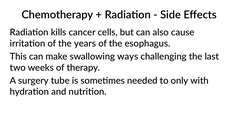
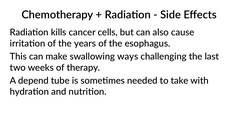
surgery: surgery -> depend (33, 81)
only: only -> take (180, 81)
